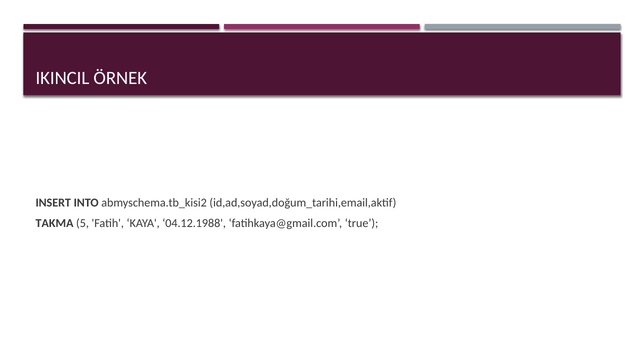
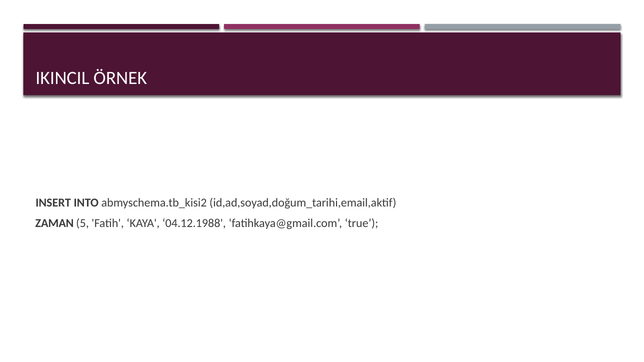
TAKMA: TAKMA -> ZAMAN (55, 224)
